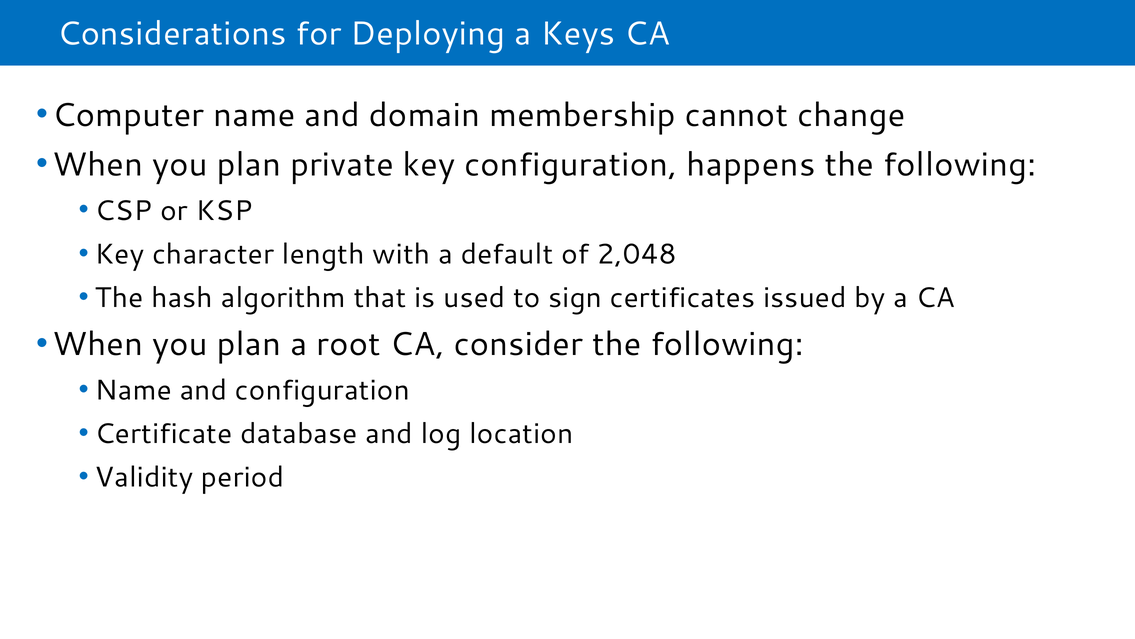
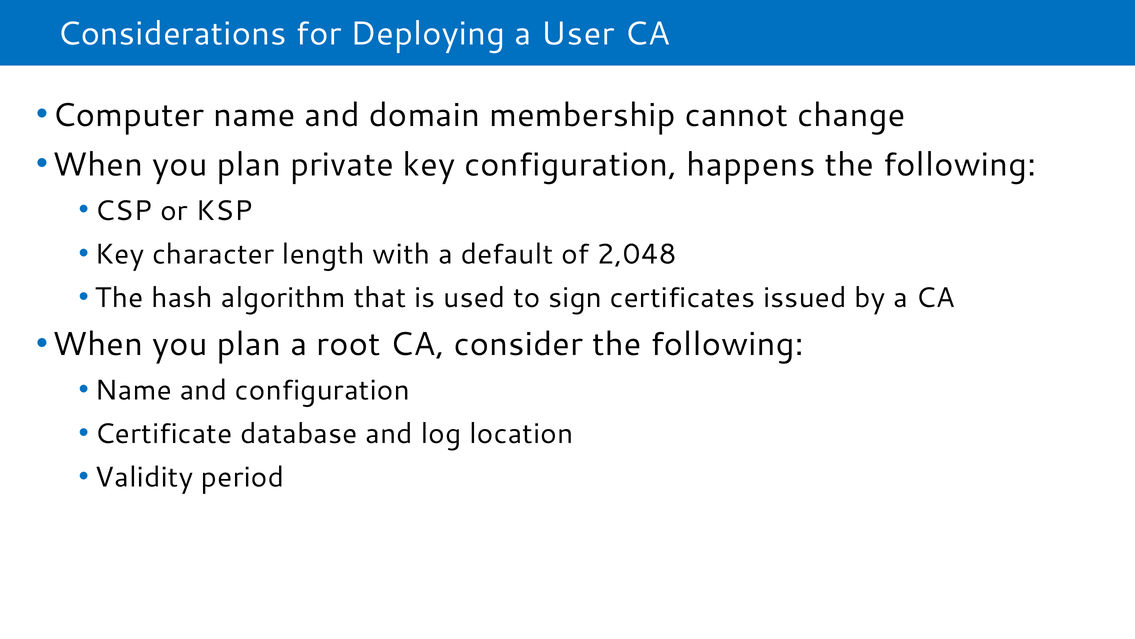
Keys: Keys -> User (578, 34)
